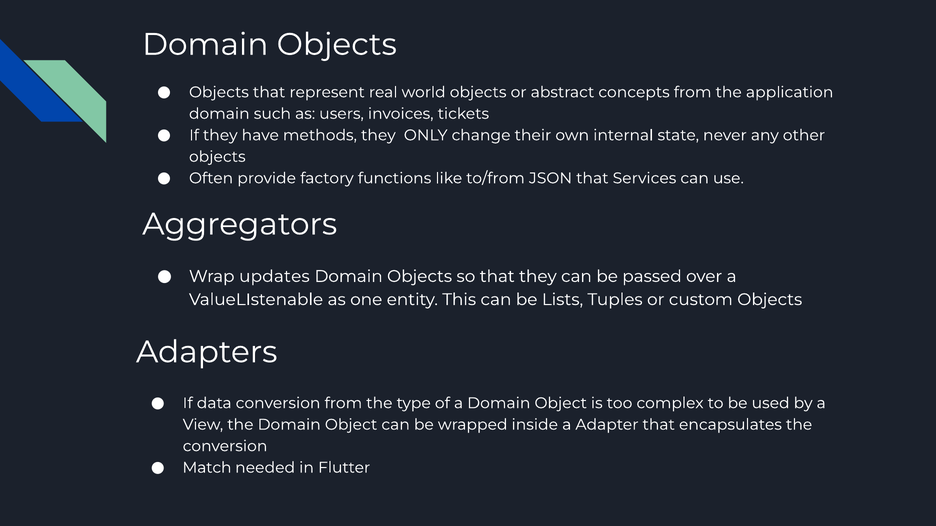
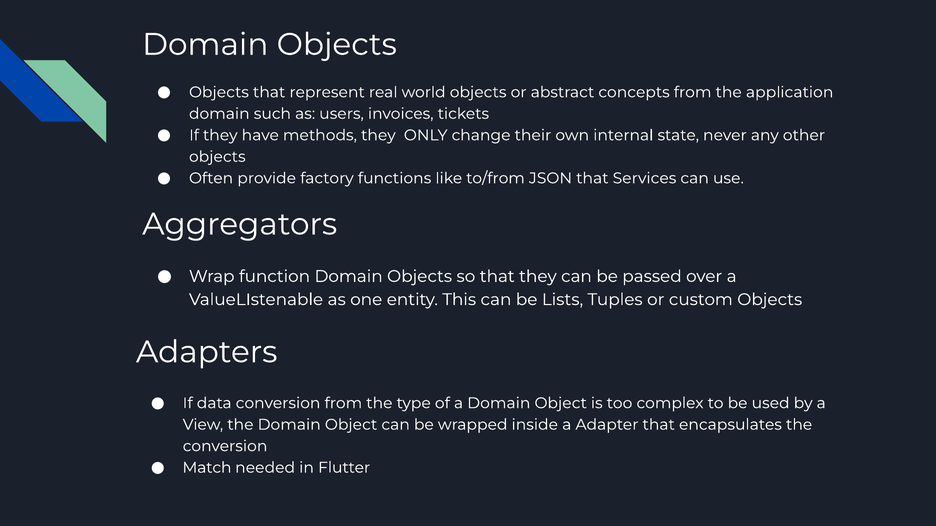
updates: updates -> function (274, 277)
